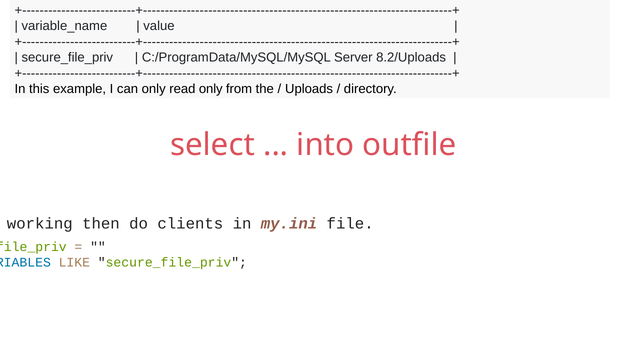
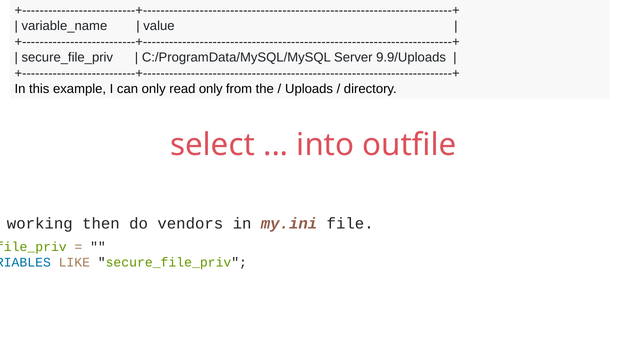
8.2/Uploads: 8.2/Uploads -> 9.9/Uploads (411, 58)
clients: clients -> vendors (190, 223)
